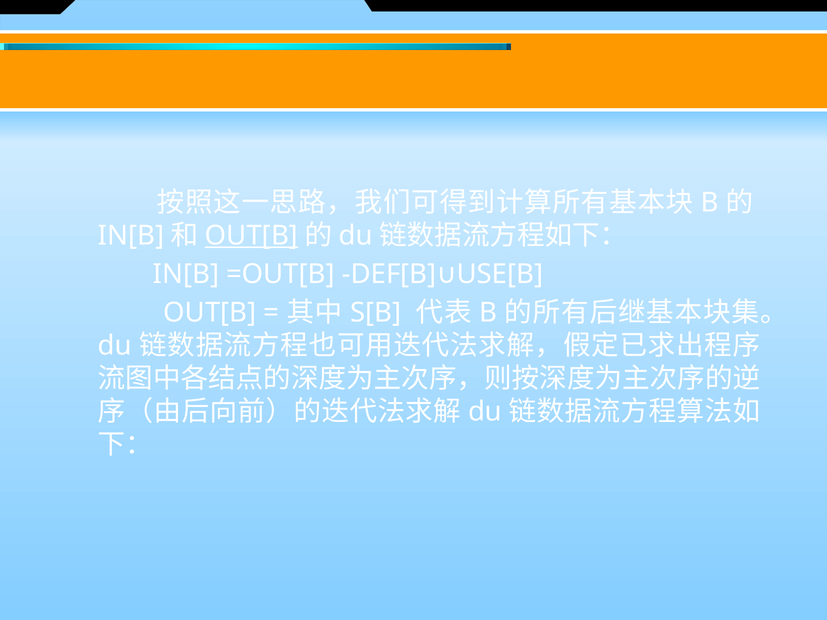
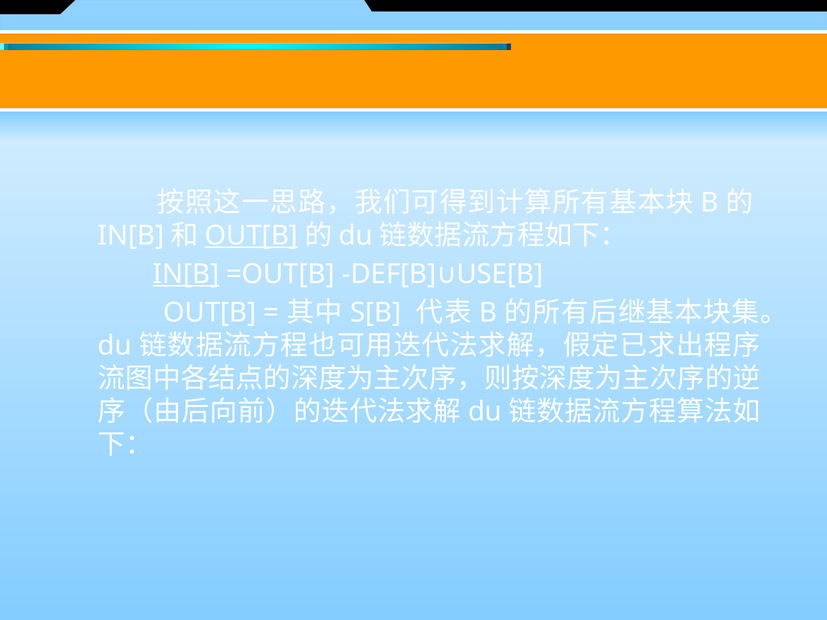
IN[B underline: none -> present (186, 274)
